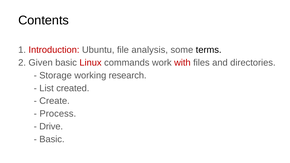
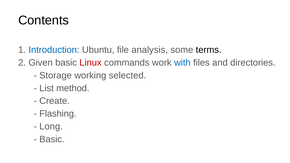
Introduction colour: red -> blue (54, 50)
with colour: red -> blue (182, 63)
research: research -> selected (128, 75)
created: created -> method (73, 88)
Process: Process -> Flashing (58, 114)
Drive: Drive -> Long (51, 127)
